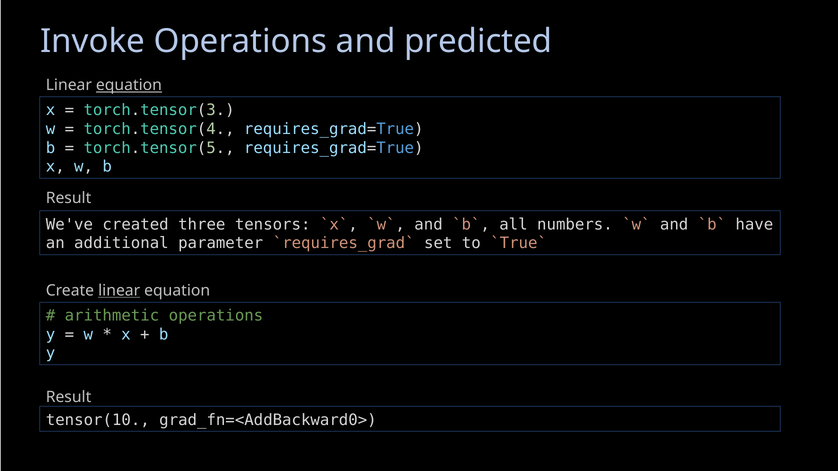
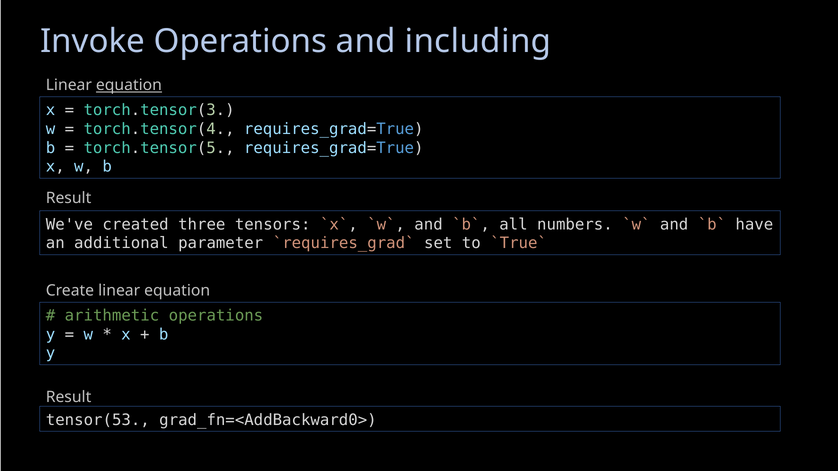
predicted: predicted -> including (478, 41)
linear underline: present -> none (119, 291)
tensor(10: tensor(10 -> tensor(53 (98, 420)
